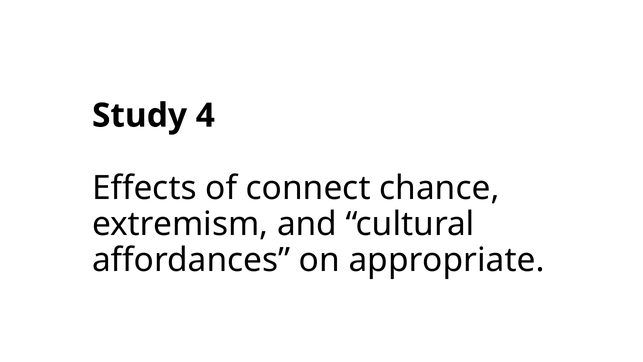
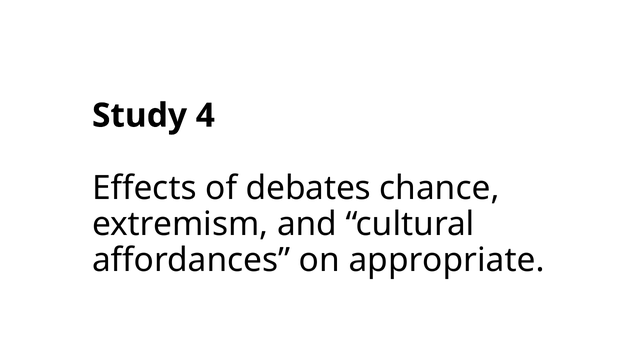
connect: connect -> debates (308, 188)
